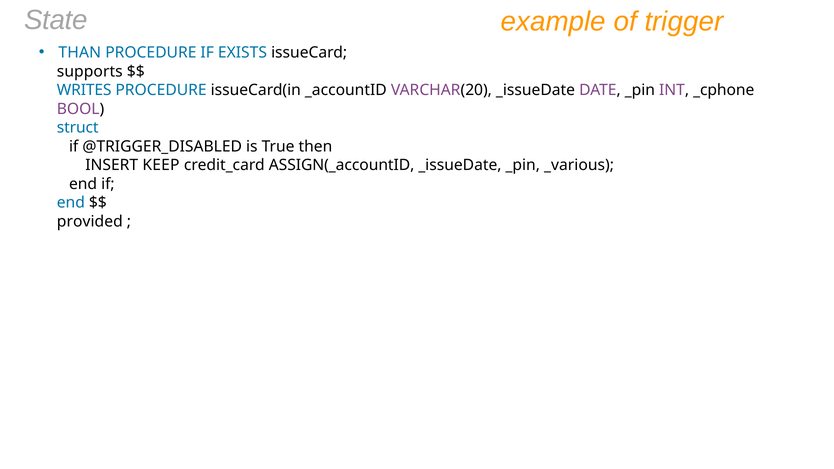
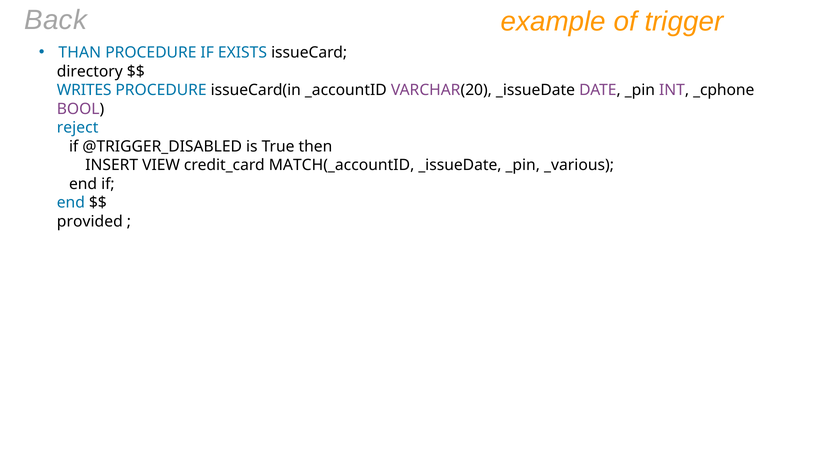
State: State -> Back (56, 20)
supports: supports -> directory (90, 71)
struct: struct -> reject (78, 128)
KEEP: KEEP -> VIEW (161, 165)
ASSIGN(_accountID: ASSIGN(_accountID -> MATCH(_accountID (342, 165)
